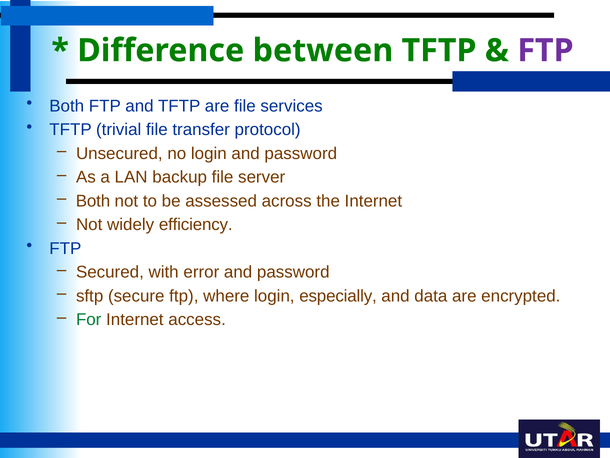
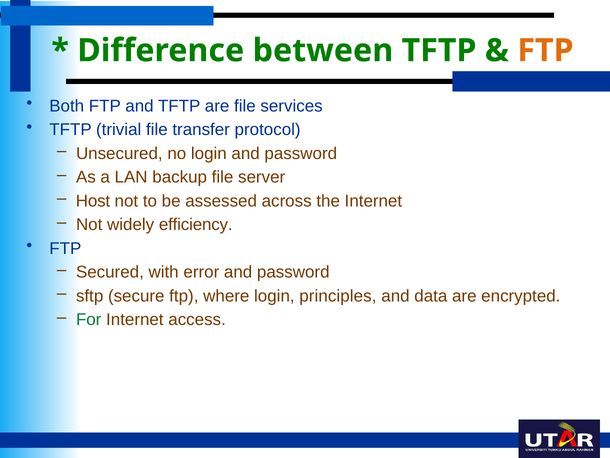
FTP colour: purple -> orange (545, 51)
Both: Both -> Host (93, 201)
especially: especially -> principles (338, 296)
